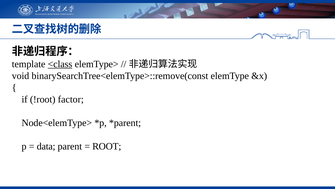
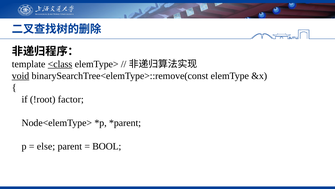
void underline: none -> present (21, 76)
data: data -> else (46, 146)
ROOT: ROOT -> BOOL (107, 146)
